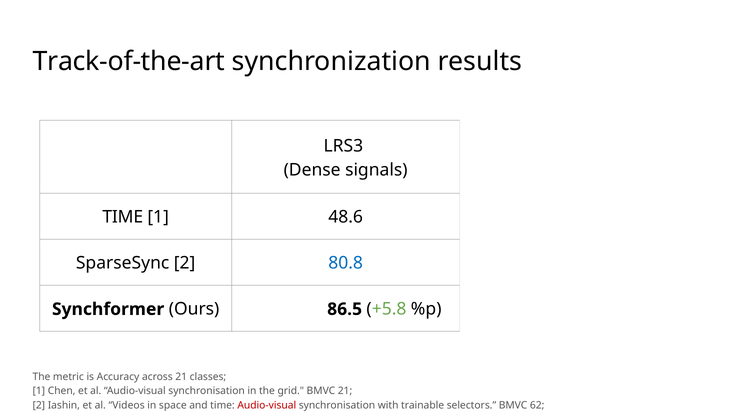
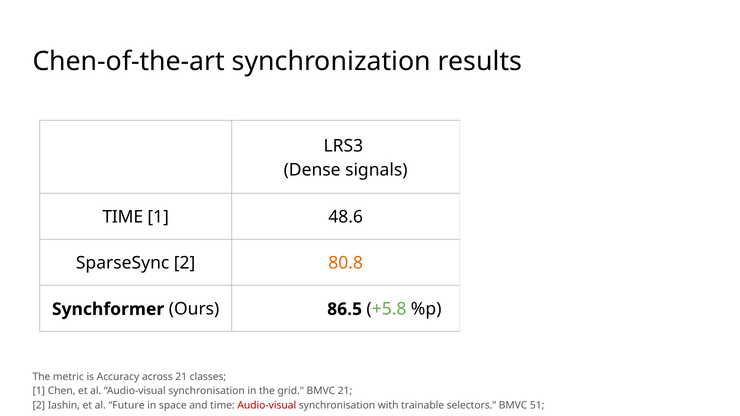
Track-of-the-art: Track-of-the-art -> Chen-of-the-art (129, 61)
80.8 colour: blue -> orange (346, 263)
Videos: Videos -> Future (127, 405)
62: 62 -> 51 (537, 405)
